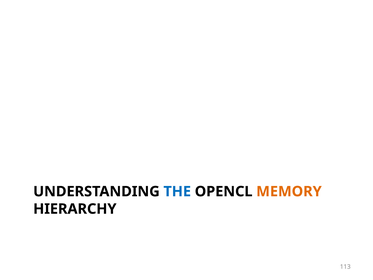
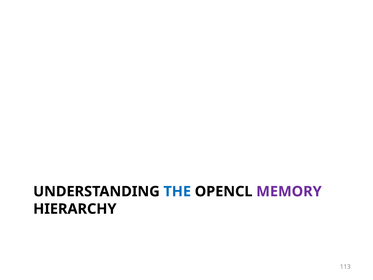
MEMORY colour: orange -> purple (289, 191)
